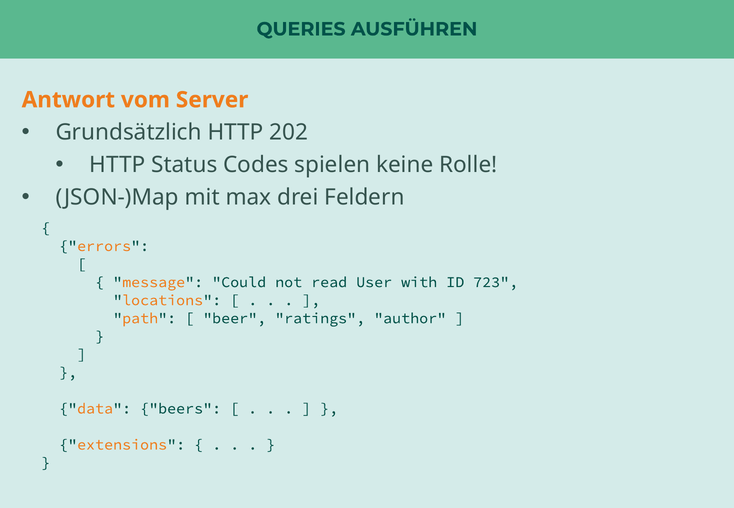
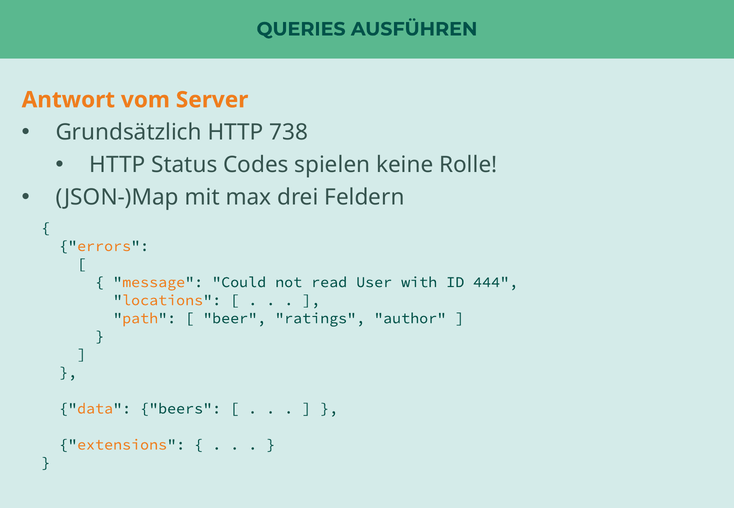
202: 202 -> 738 (289, 132)
723: 723 -> 444 (496, 282)
